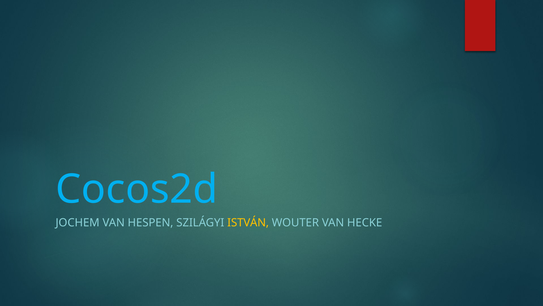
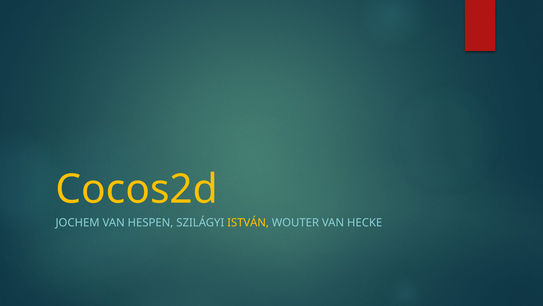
Cocos2d colour: light blue -> yellow (137, 189)
